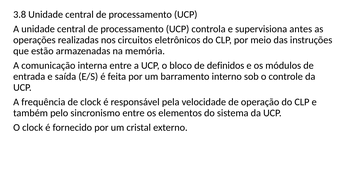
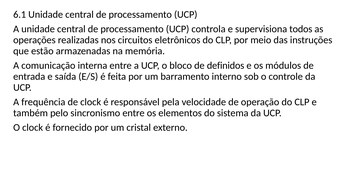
3.8: 3.8 -> 6.1 (20, 14)
antes: antes -> todos (301, 29)
